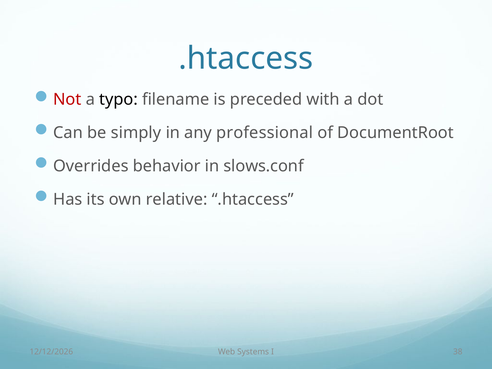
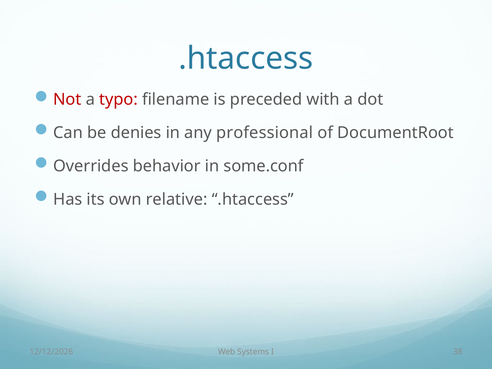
typo colour: black -> red (119, 100)
simply: simply -> denies (136, 133)
slows.conf: slows.conf -> some.conf (264, 166)
